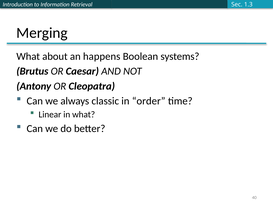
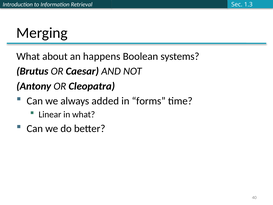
classic: classic -> added (105, 101)
order: order -> forms (149, 101)
